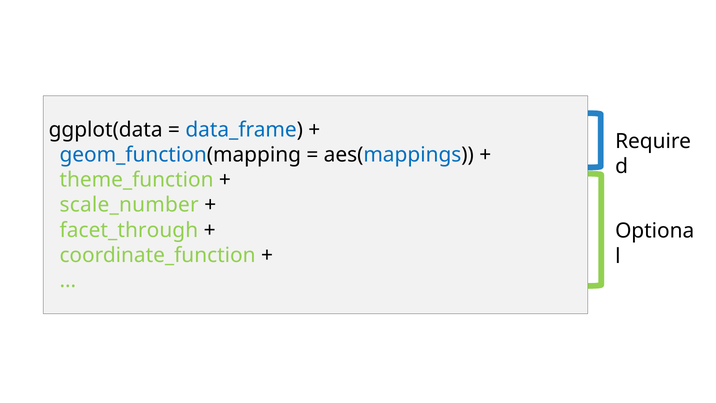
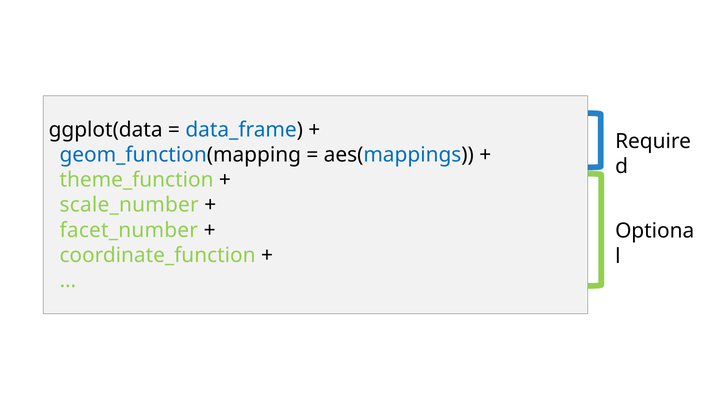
facet_through: facet_through -> facet_number (129, 230)
